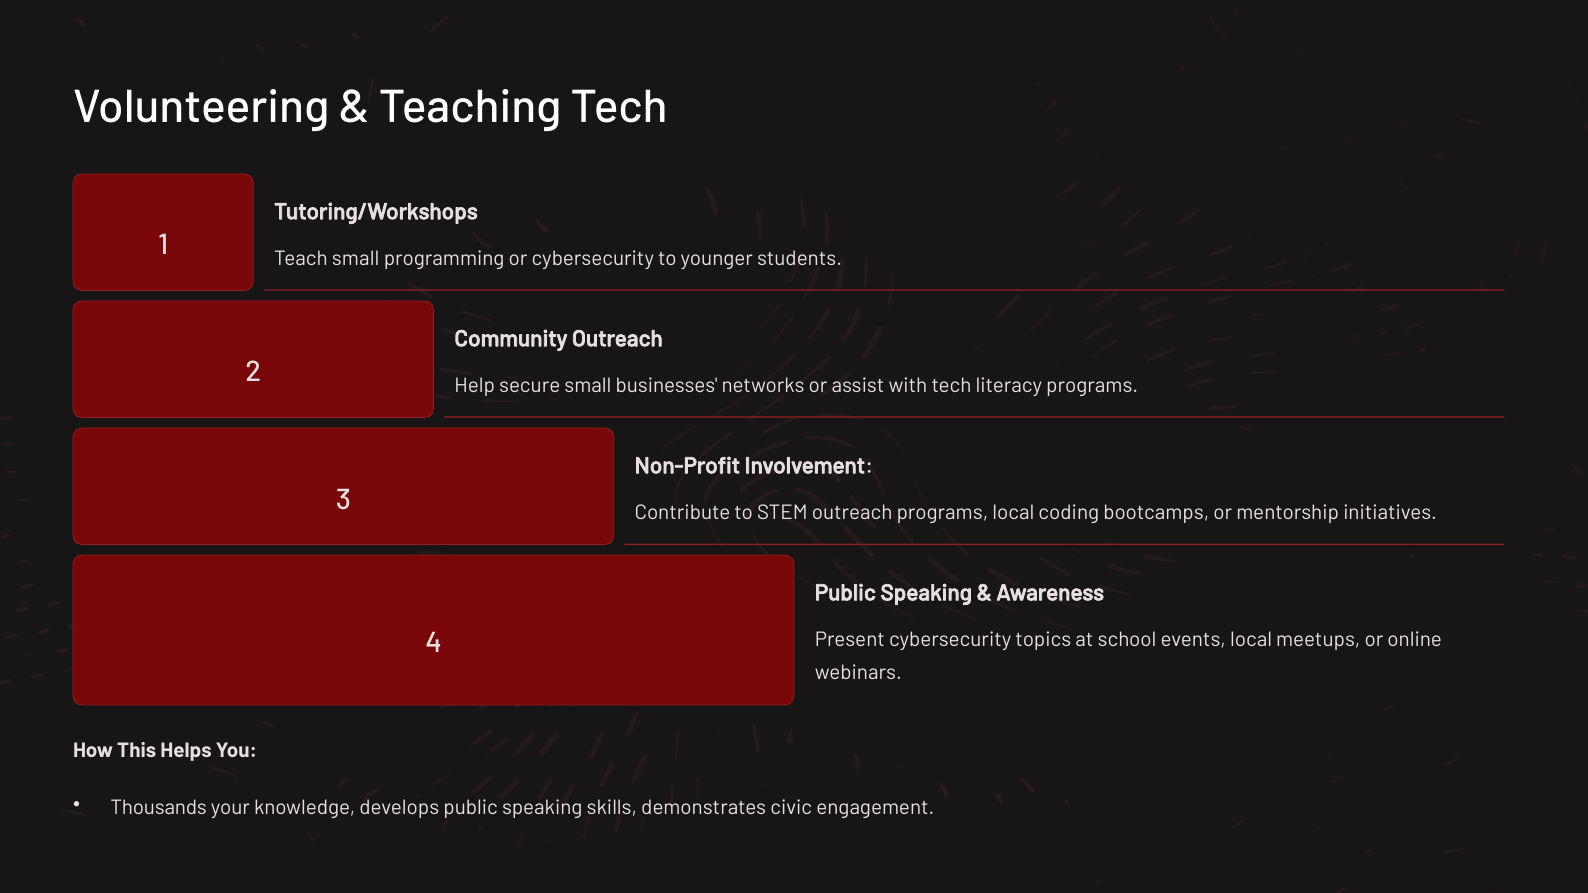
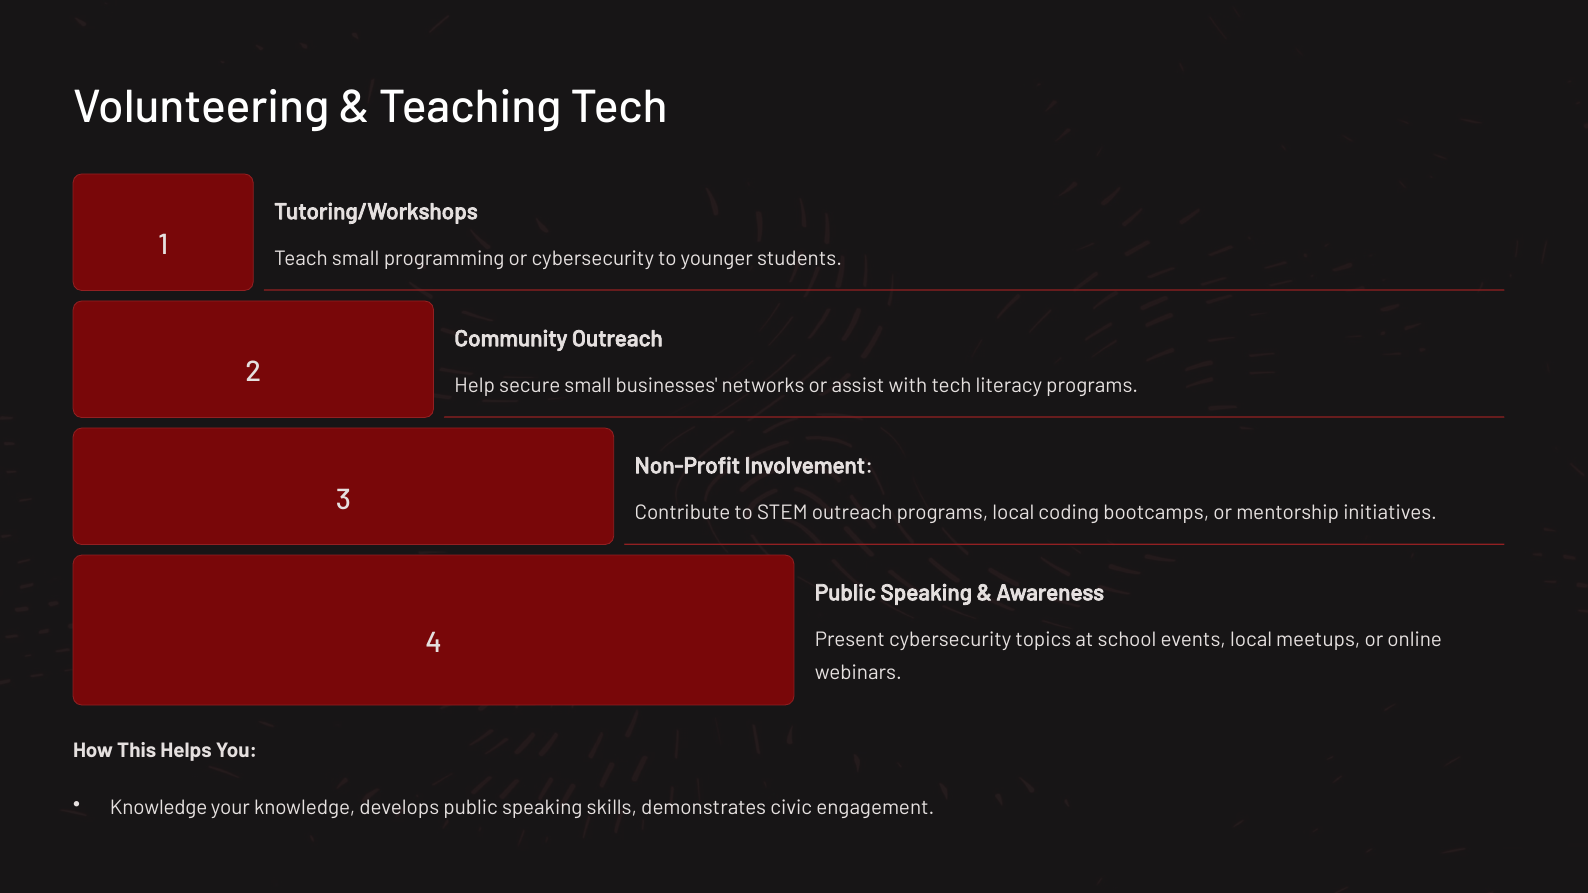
Thousands: Thousands -> Knowledge (159, 808)
